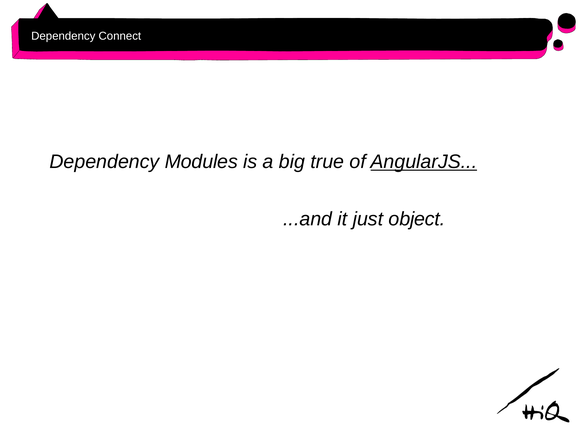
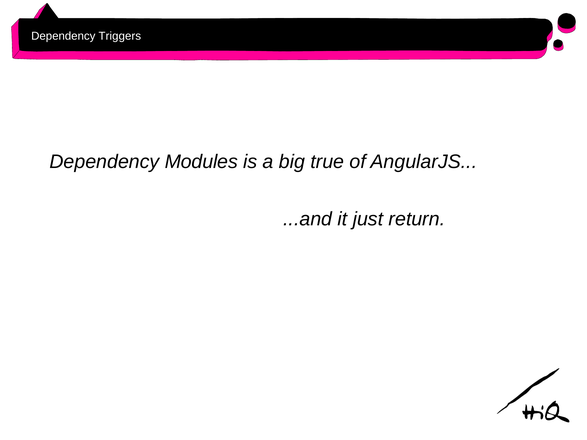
Connect: Connect -> Triggers (120, 36)
AngularJS underline: present -> none (424, 162)
object: object -> return (417, 219)
